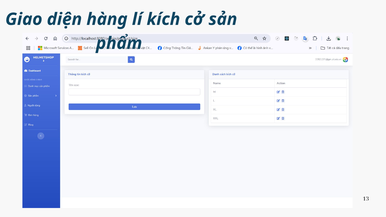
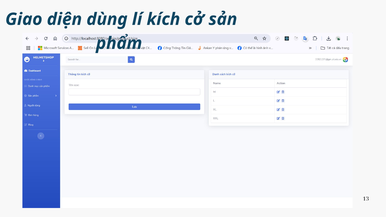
hàng: hàng -> dùng (107, 19)
